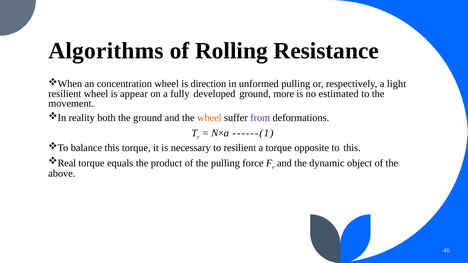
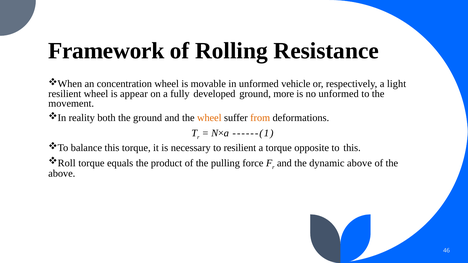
Algorithms: Algorithms -> Framework (106, 51)
direction: direction -> movable (208, 84)
unformed pulling: pulling -> vehicle (296, 84)
no estimated: estimated -> unformed (339, 94)
from colour: purple -> orange (260, 118)
Real: Real -> Roll (67, 163)
dynamic object: object -> above (359, 163)
